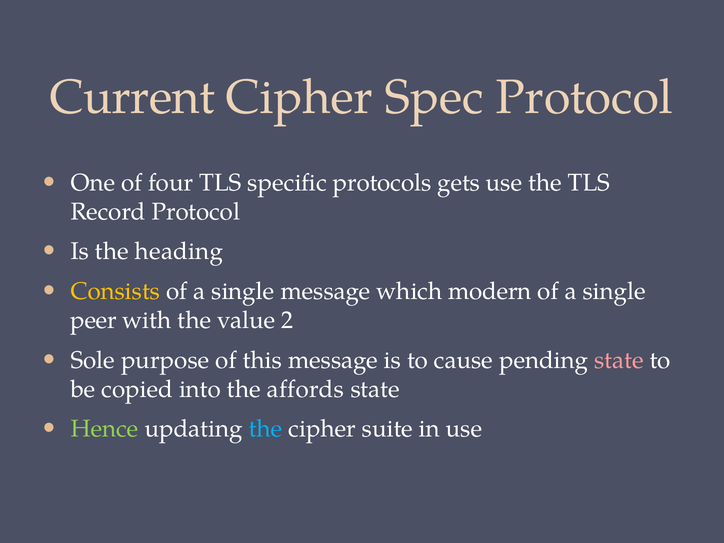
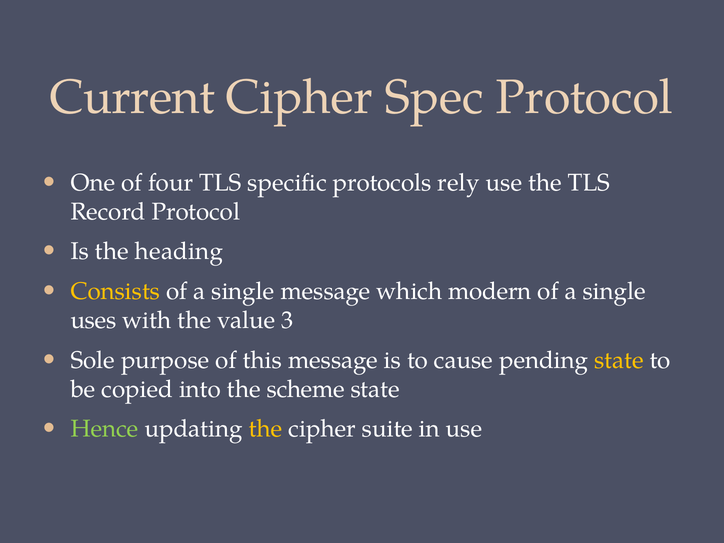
gets: gets -> rely (459, 183)
peer: peer -> uses (93, 320)
2: 2 -> 3 (287, 320)
state colour: pink -> yellow (619, 360)
affords: affords -> scheme (306, 389)
the colour: light blue -> yellow (266, 429)
